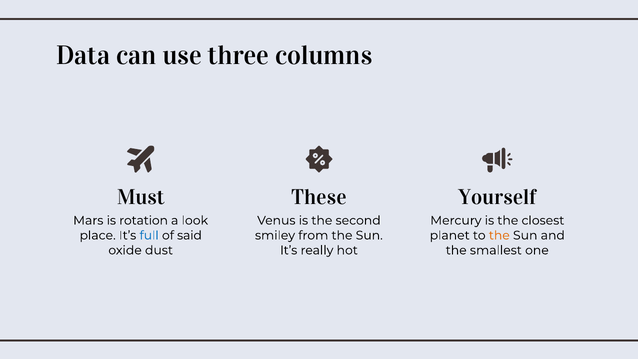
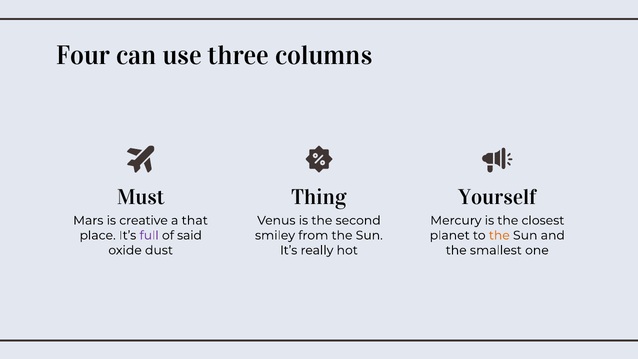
Data: Data -> Four (83, 55)
These: These -> Thing (319, 197)
rotation: rotation -> creative (144, 220)
look: look -> that (195, 220)
full colour: blue -> purple (149, 235)
